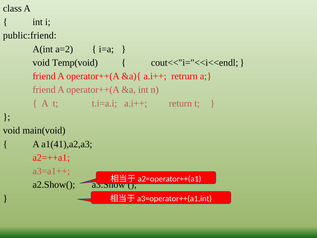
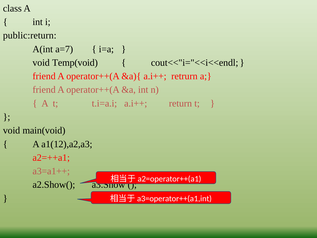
public:friend: public:friend -> public:return (30, 35)
a=2: a=2 -> a=7 (64, 49)
a1(41),a2,a3: a1(41),a2,a3 -> a1(12),a2,a3 (67, 144)
